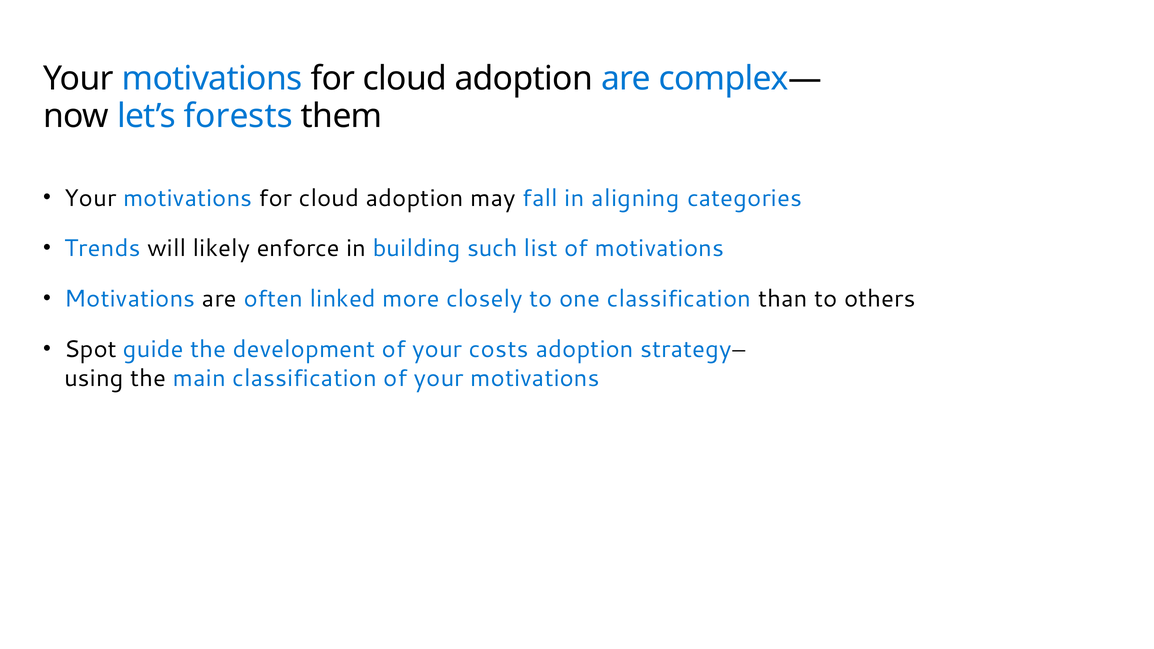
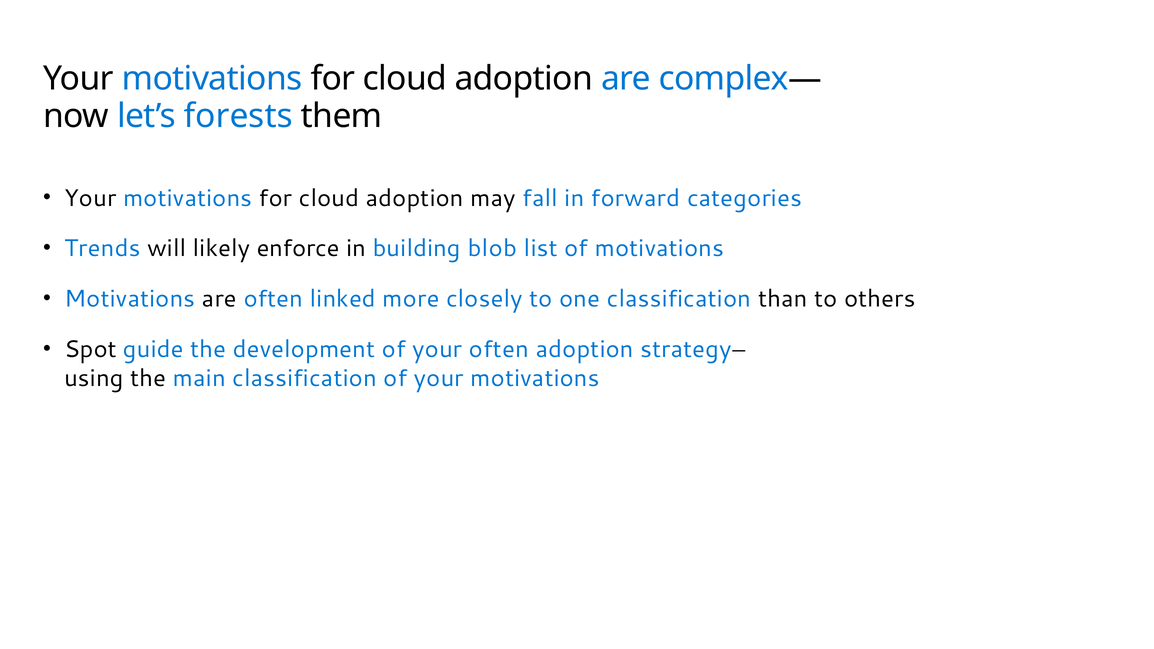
aligning: aligning -> forward (636, 198)
such: such -> blob (492, 249)
your costs: costs -> often (499, 350)
